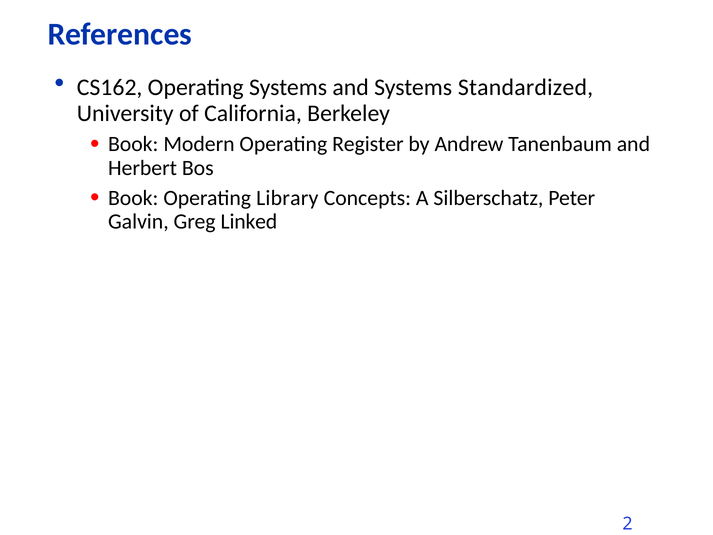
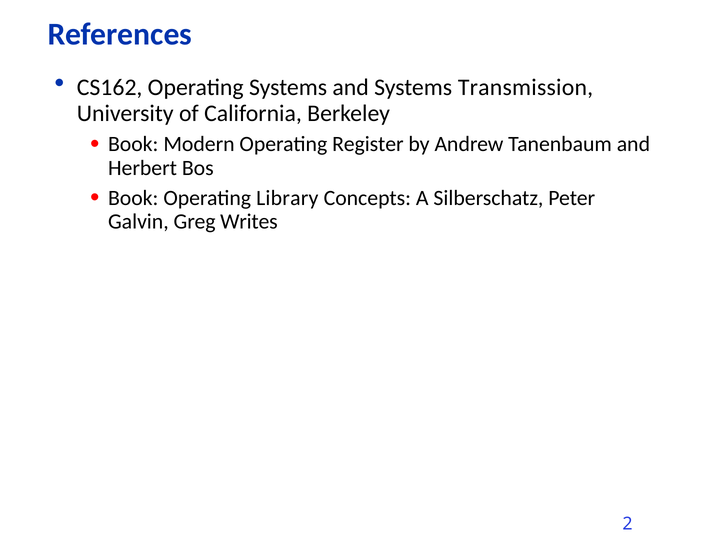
Standardized: Standardized -> Transmission (526, 87)
Linked: Linked -> Writes (249, 221)
